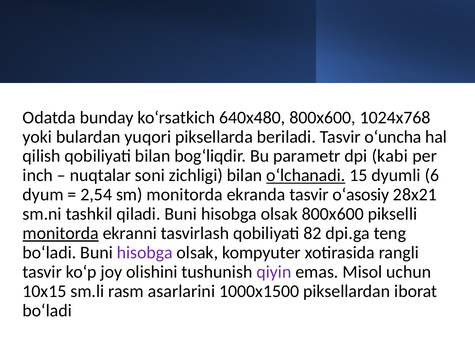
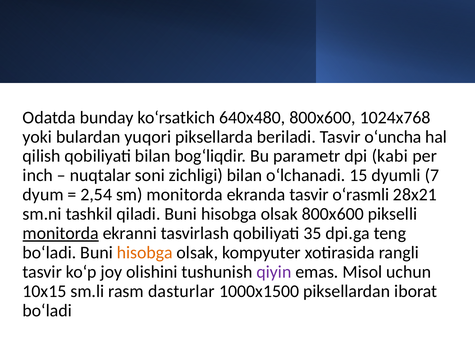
o‘lchanadi underline: present -> none (306, 175)
6: 6 -> 7 (432, 175)
o‘asosiy: o‘asosiy -> o‘rasmli (361, 194)
82: 82 -> 35 (313, 233)
hisobga colour: purple -> orange (145, 252)
asarlarini: asarlarini -> dasturlar (181, 291)
